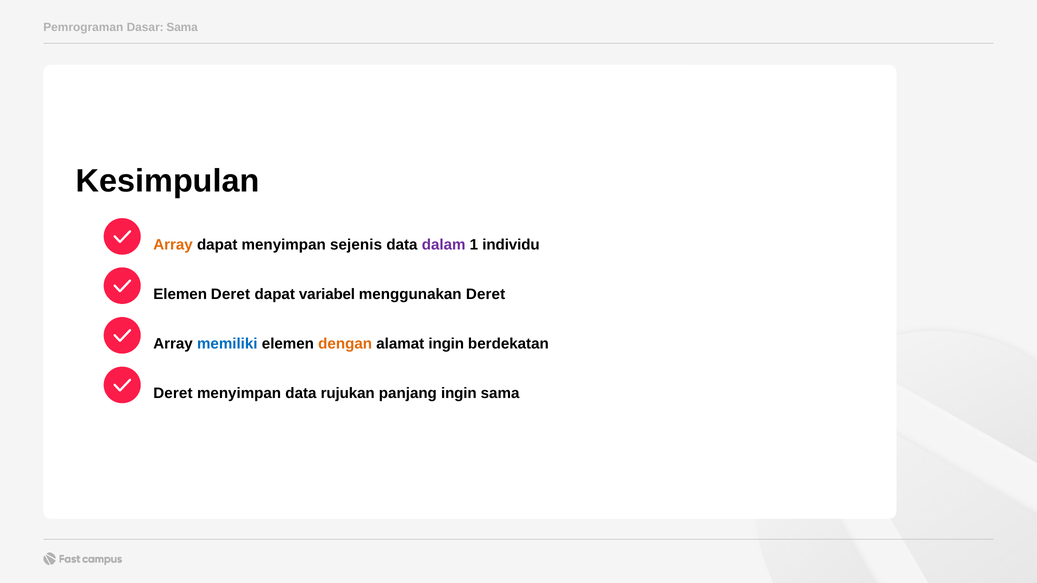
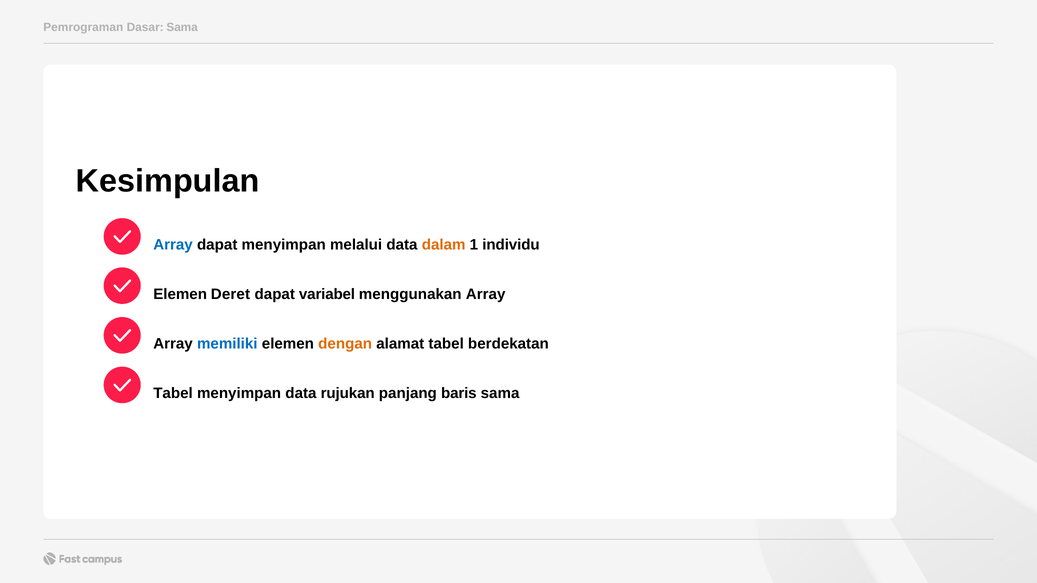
Array colour: orange -> blue (173, 245)
sejenis: sejenis -> melalui (356, 245)
dalam colour: purple -> orange (444, 245)
menggunakan Deret: Deret -> Array (486, 294)
alamat ingin: ingin -> tabel (446, 344)
Deret: Deret -> Tabel (173, 394)
panjang ingin: ingin -> baris (459, 394)
